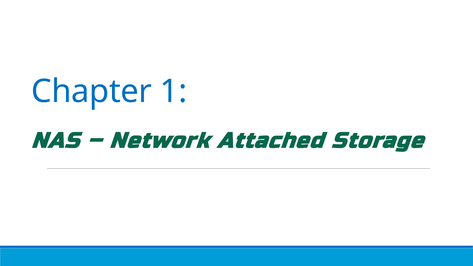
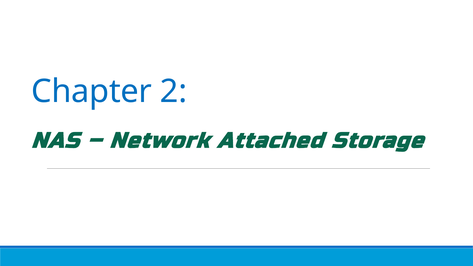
1: 1 -> 2 (174, 91)
